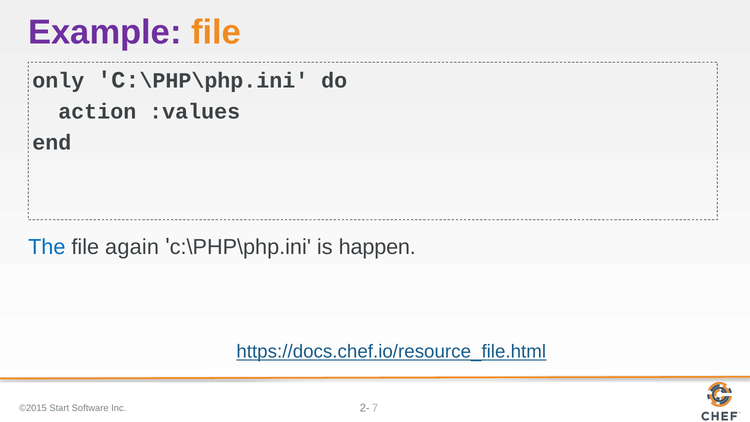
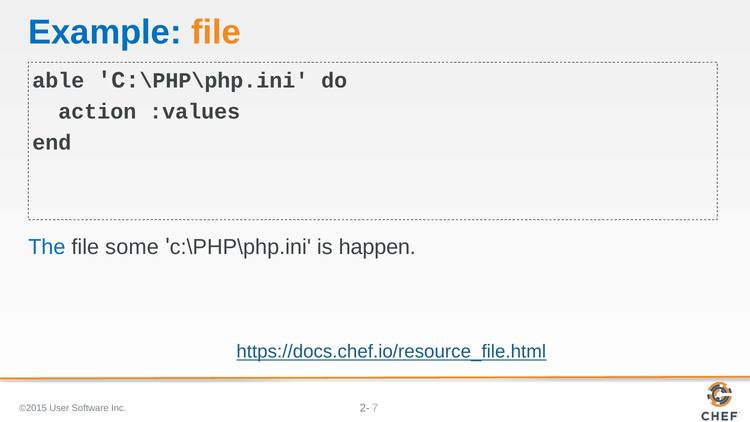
Example colour: purple -> blue (105, 33)
only: only -> able (58, 81)
again: again -> some (132, 247)
Start: Start -> User (59, 408)
